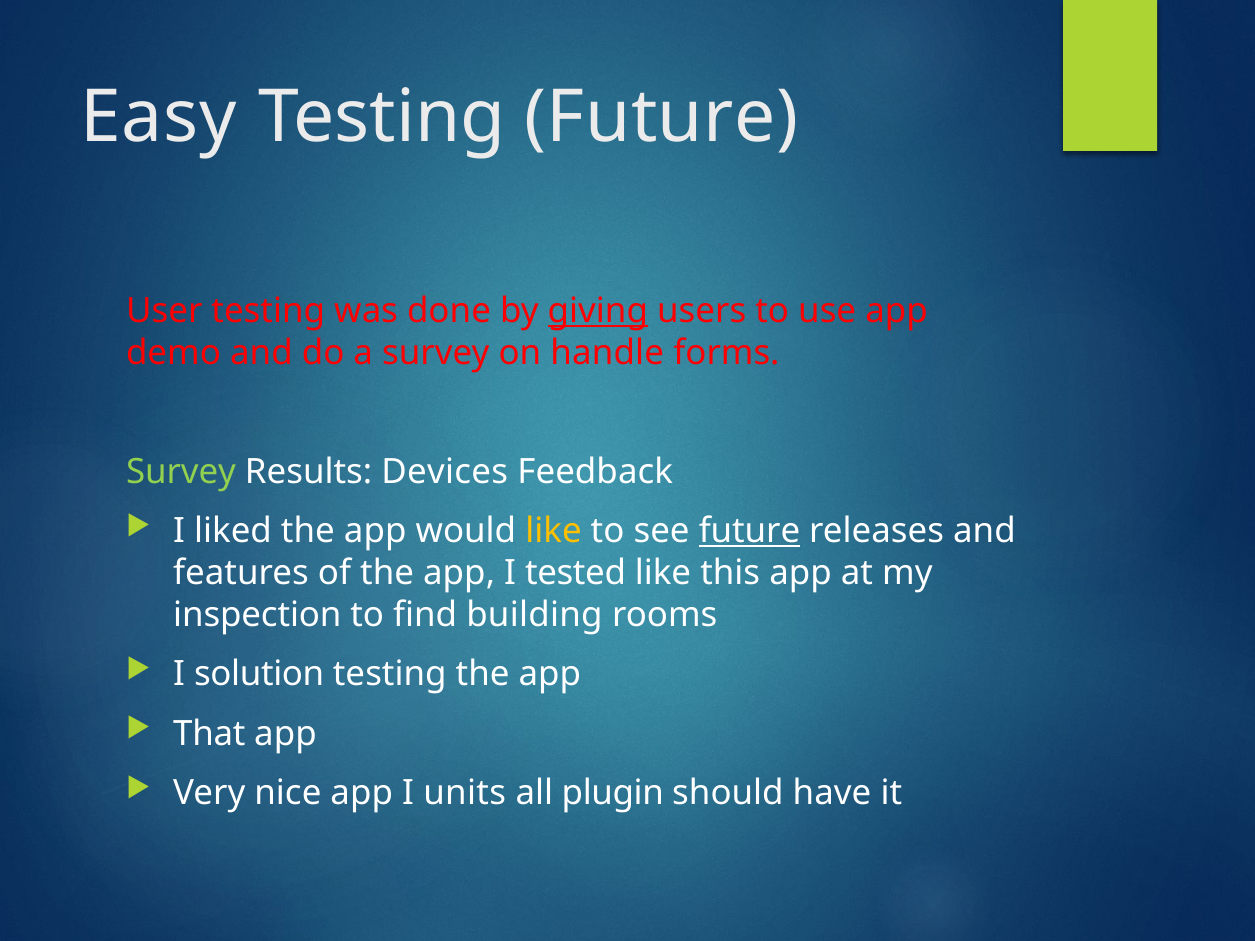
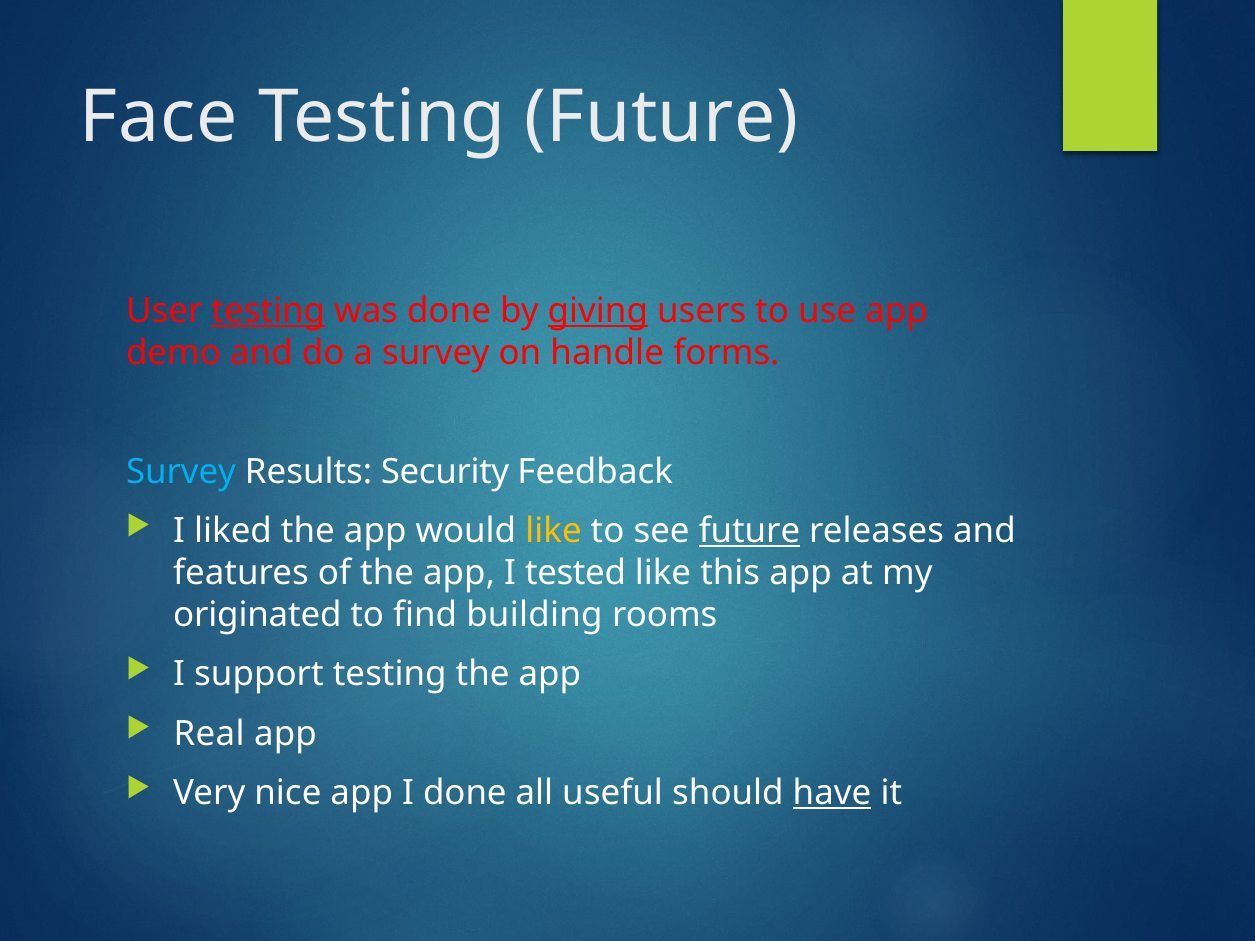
Easy: Easy -> Face (159, 117)
testing underline: none -> present (268, 311)
Survey colour: light green -> light blue (181, 472)
Devices: Devices -> Security (445, 472)
inspection: inspection -> originated (257, 615)
solution: solution -> support (259, 675)
That: That -> Real (209, 734)
I units: units -> done (465, 793)
plugin: plugin -> useful (613, 793)
have underline: none -> present (832, 793)
